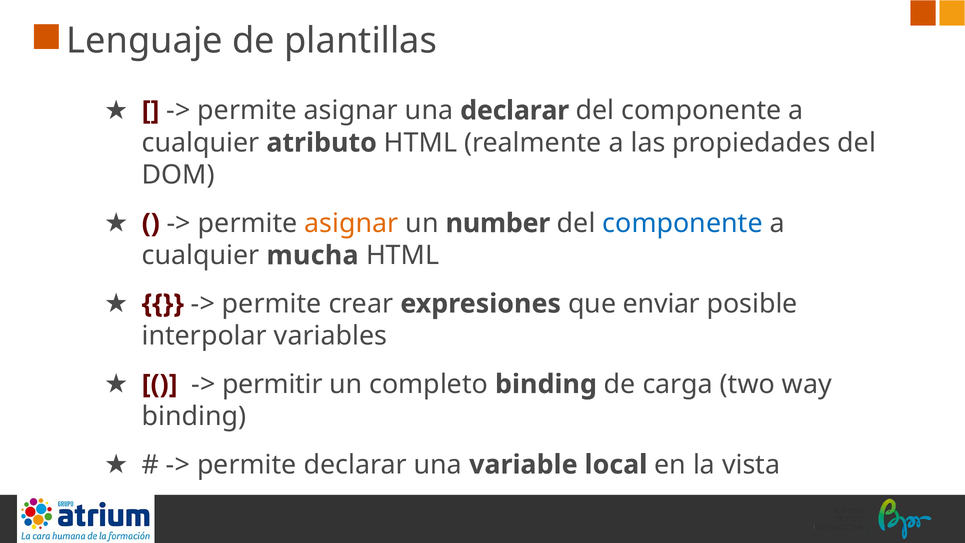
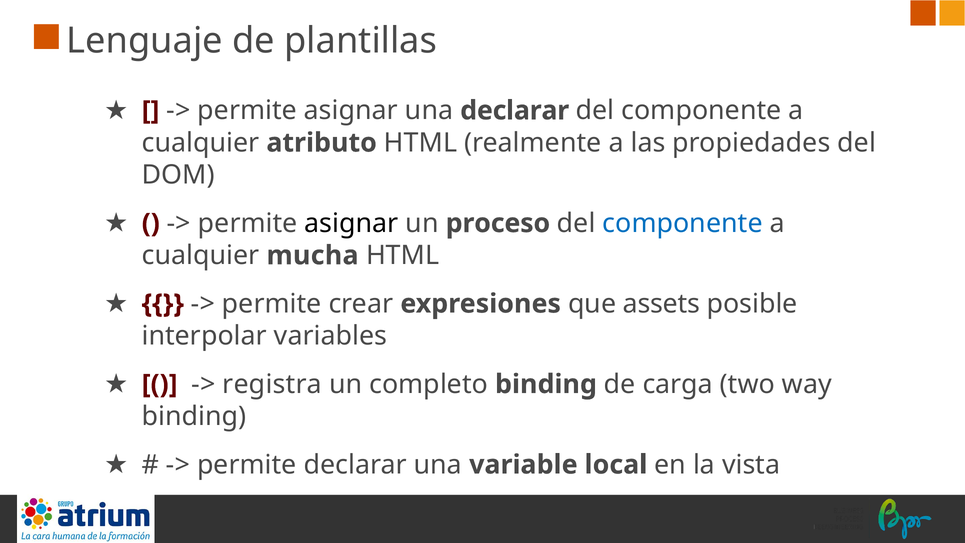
asignar colour: orange -> black (351, 223)
number: number -> proceso (498, 223)
enviar: enviar -> assets (661, 304)
permitir: permitir -> registra (272, 384)
